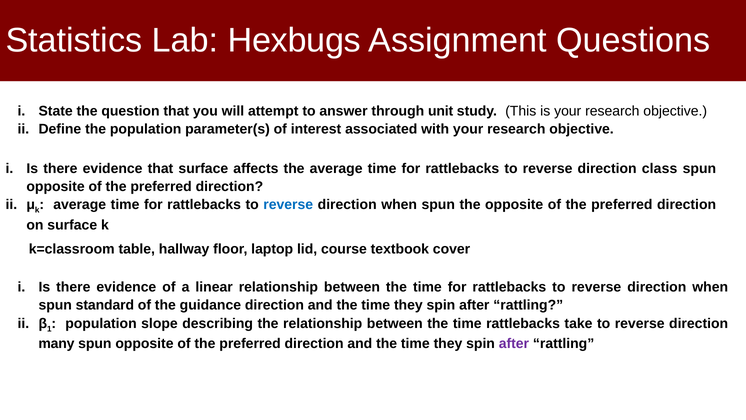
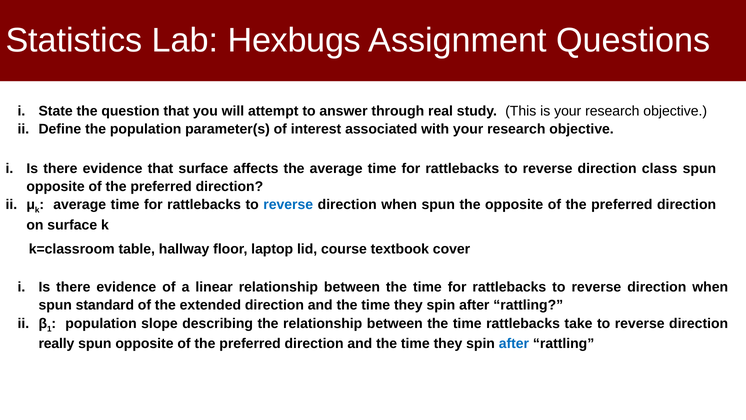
unit: unit -> real (441, 111)
guidance: guidance -> extended (210, 305)
many: many -> really (56, 343)
after colour: purple -> blue (514, 343)
